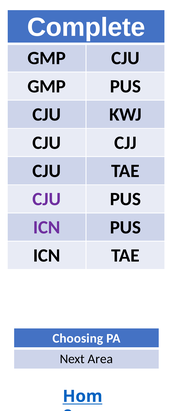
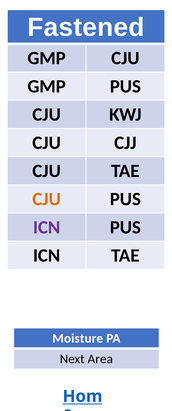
Complete: Complete -> Fastened (86, 27)
CJU colour: purple -> orange (47, 199)
Choosing: Choosing -> Moisture (78, 339)
